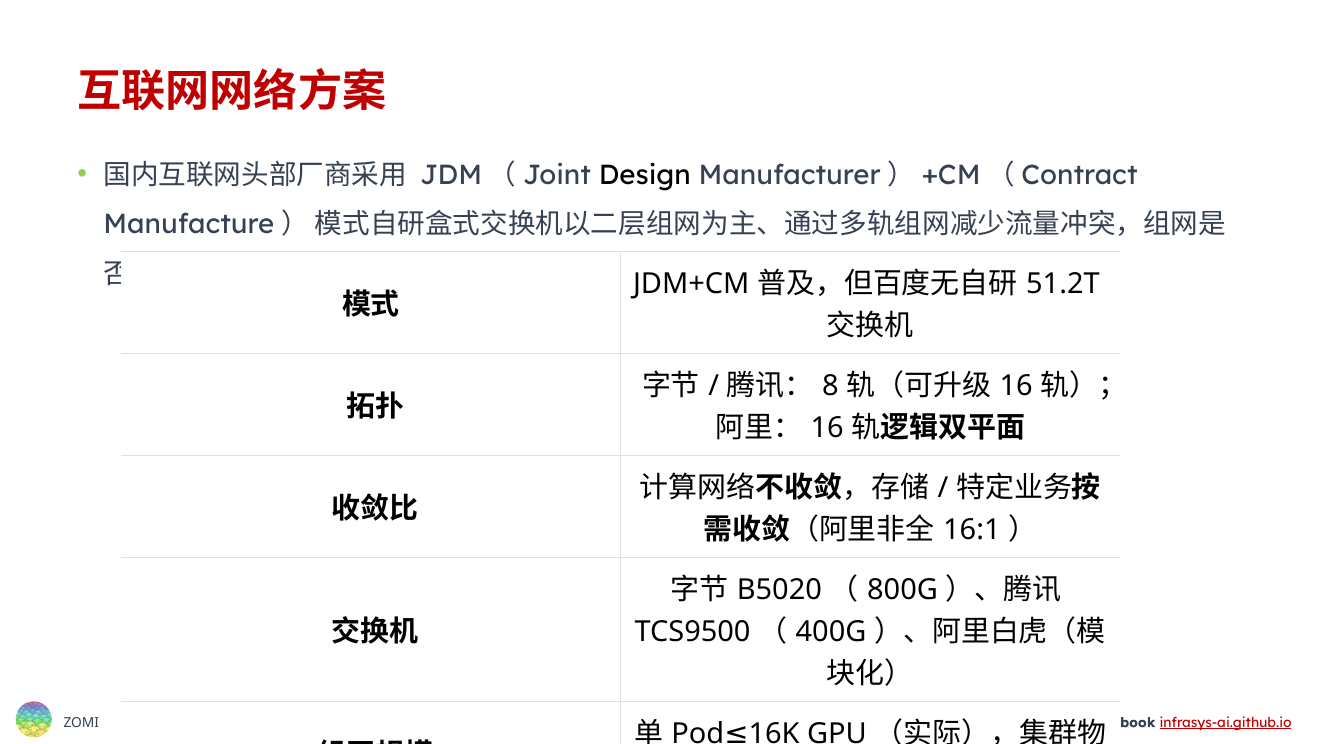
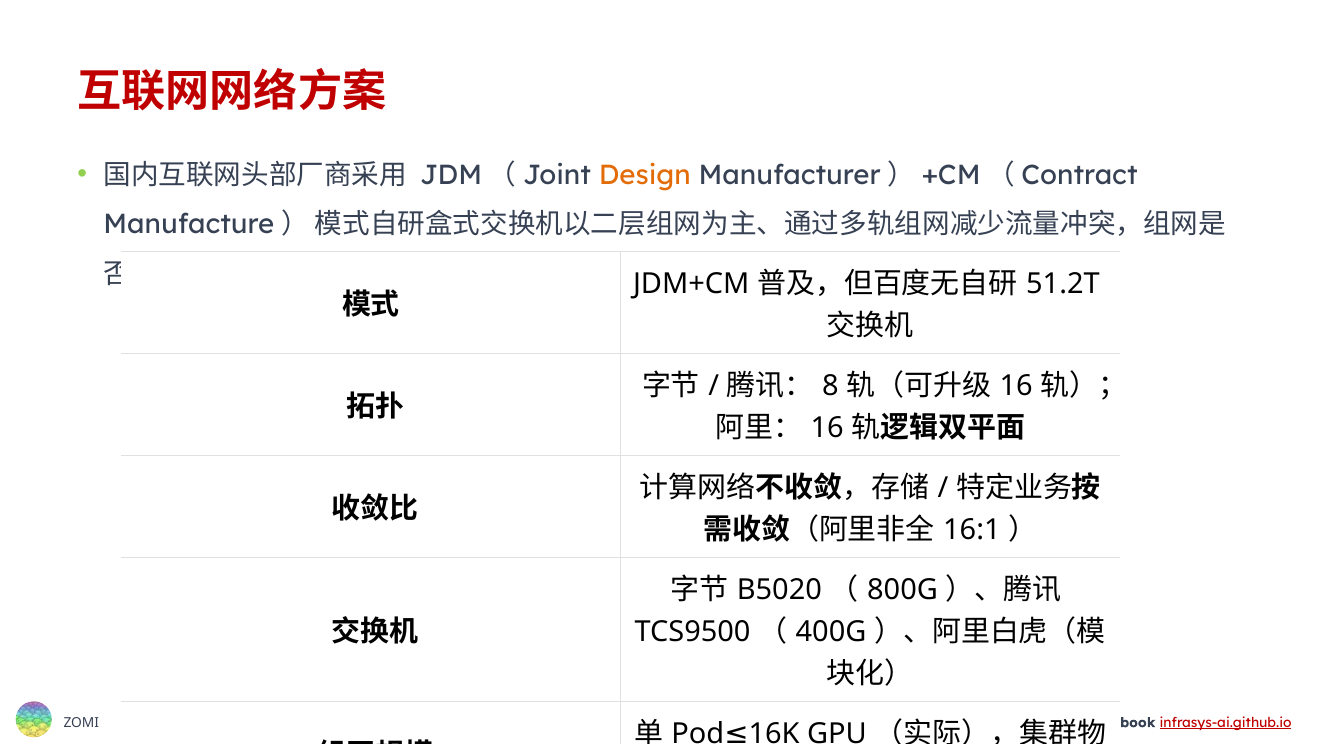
Design colour: black -> orange (645, 175)
